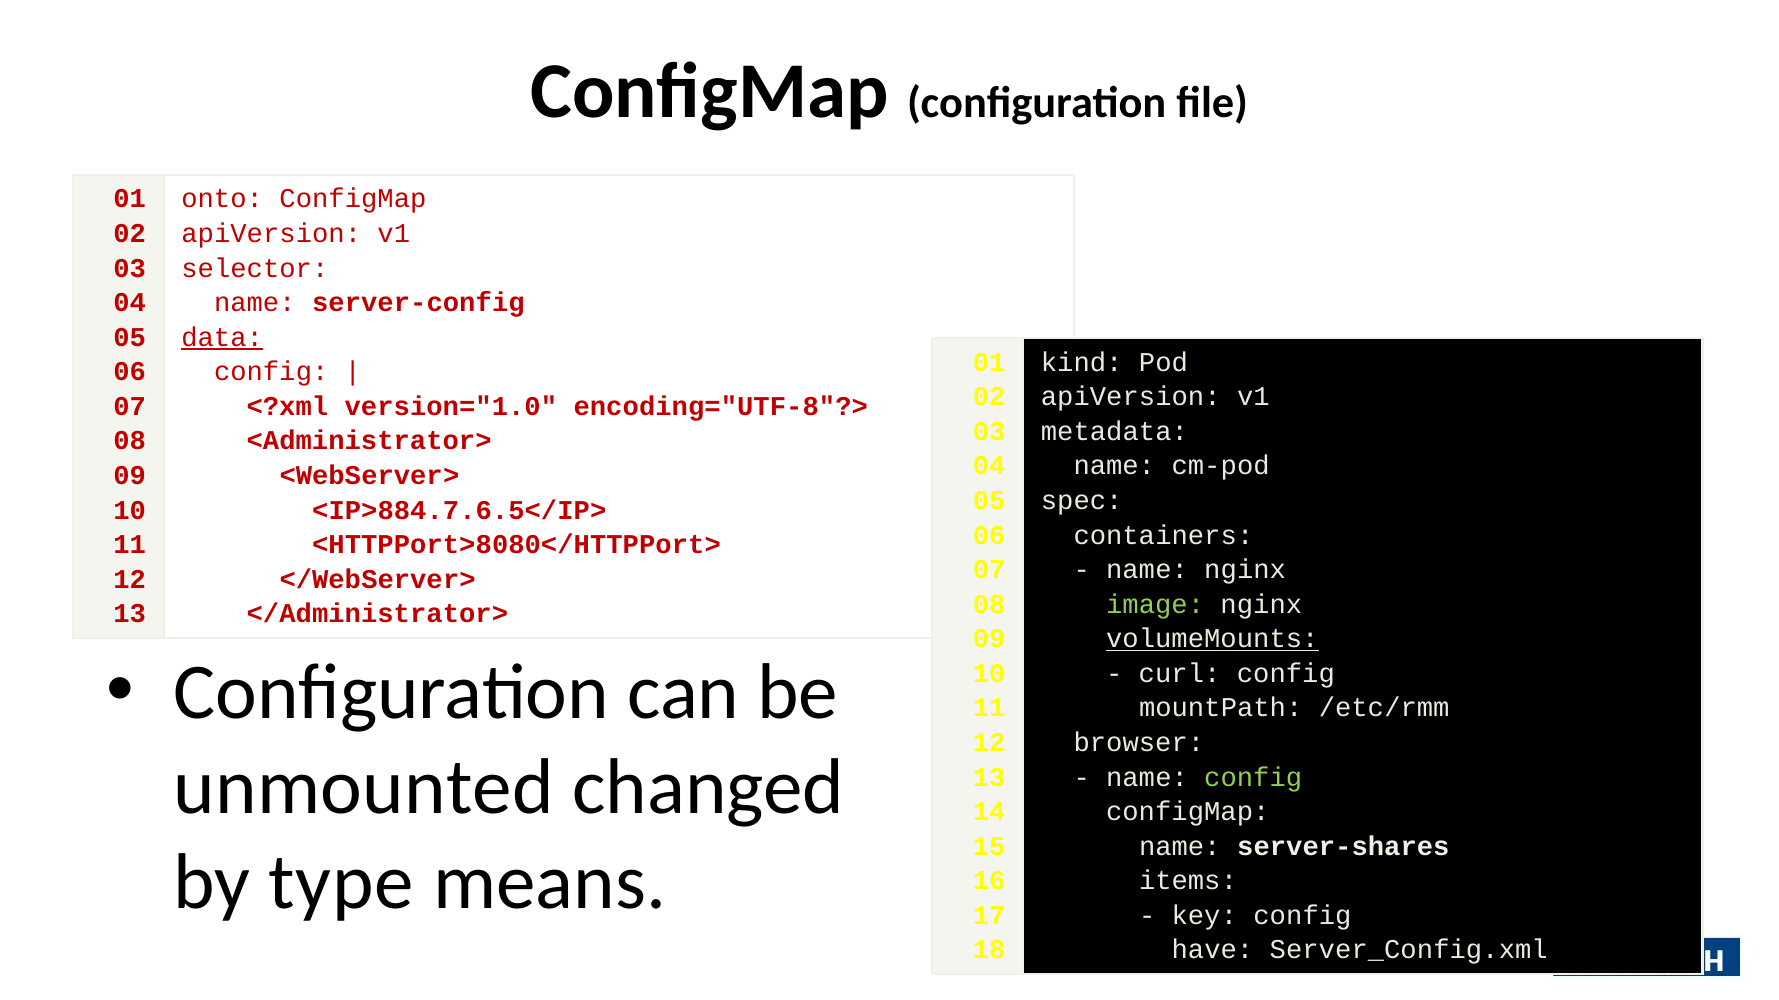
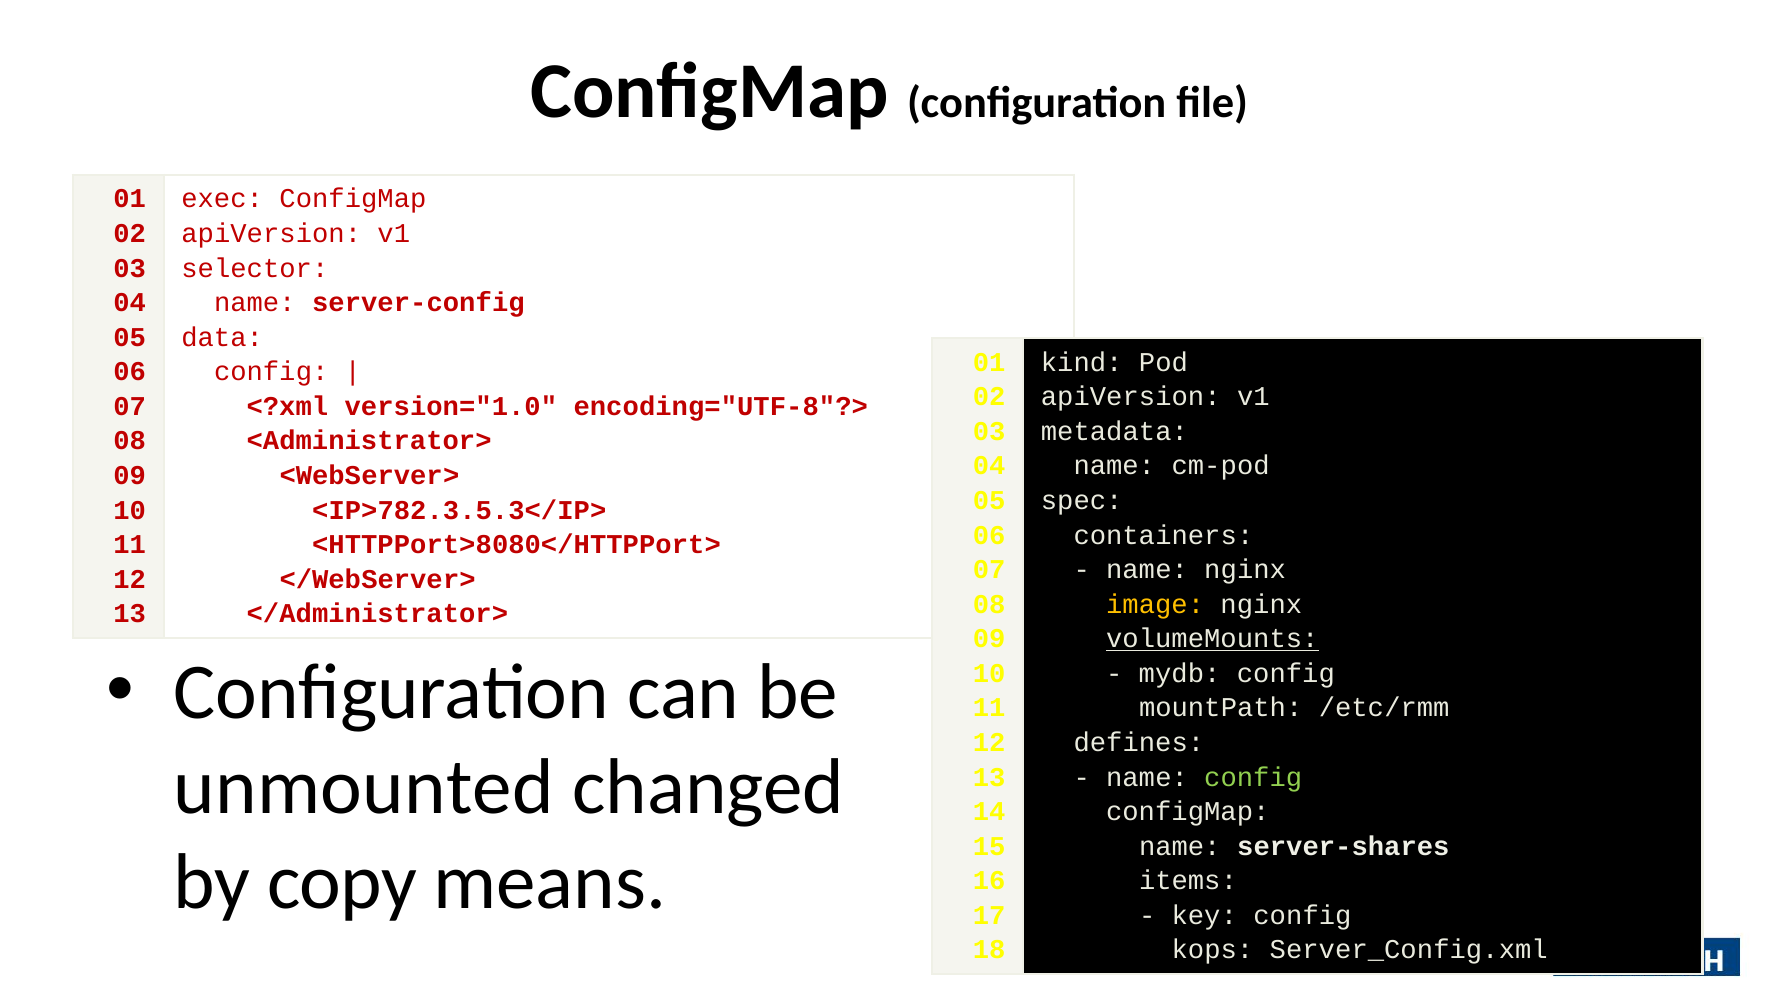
onto: onto -> exec (222, 199)
data underline: present -> none (222, 337)
<IP>884.7.6.5</IP>: <IP>884.7.6.5</IP> -> <IP>782.3.5.3</IP> (459, 510)
image colour: light green -> yellow (1155, 605)
curl: curl -> mydb (1180, 674)
browser: browser -> defines (1139, 743)
type: type -> copy (342, 883)
have: have -> kops (1212, 951)
